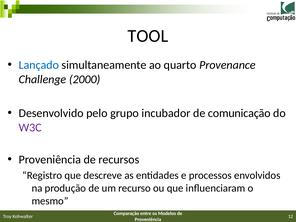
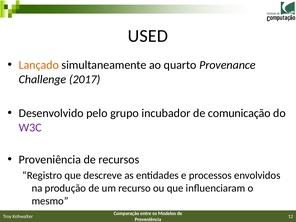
TOOL: TOOL -> USED (148, 36)
Lançado colour: blue -> orange (39, 65)
2000: 2000 -> 2017 (85, 79)
